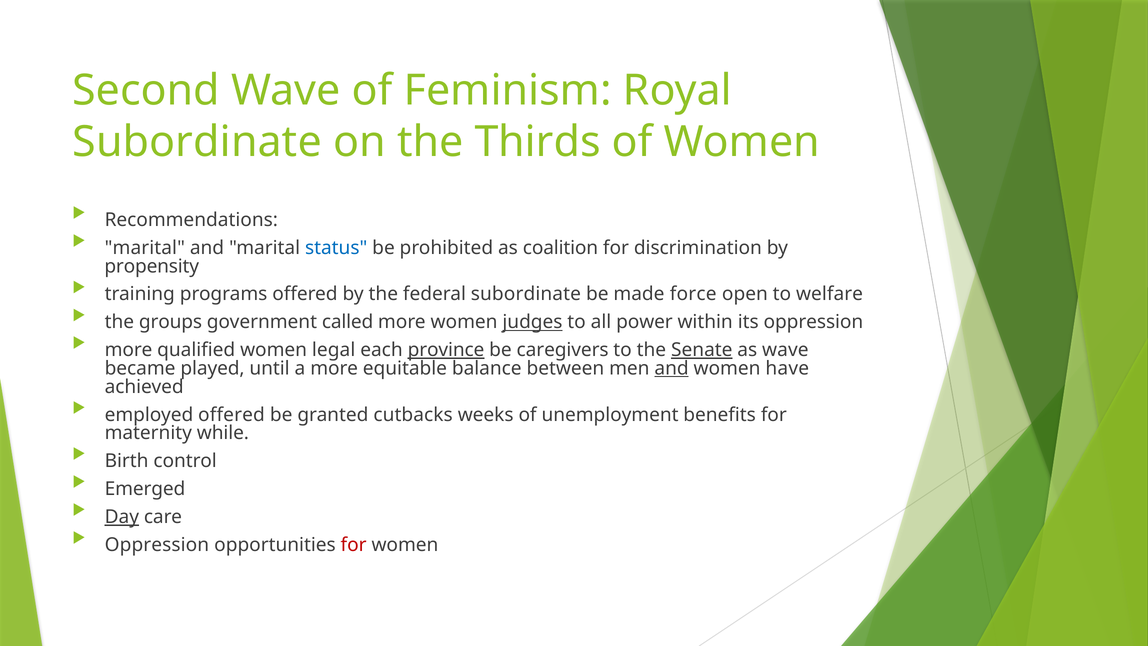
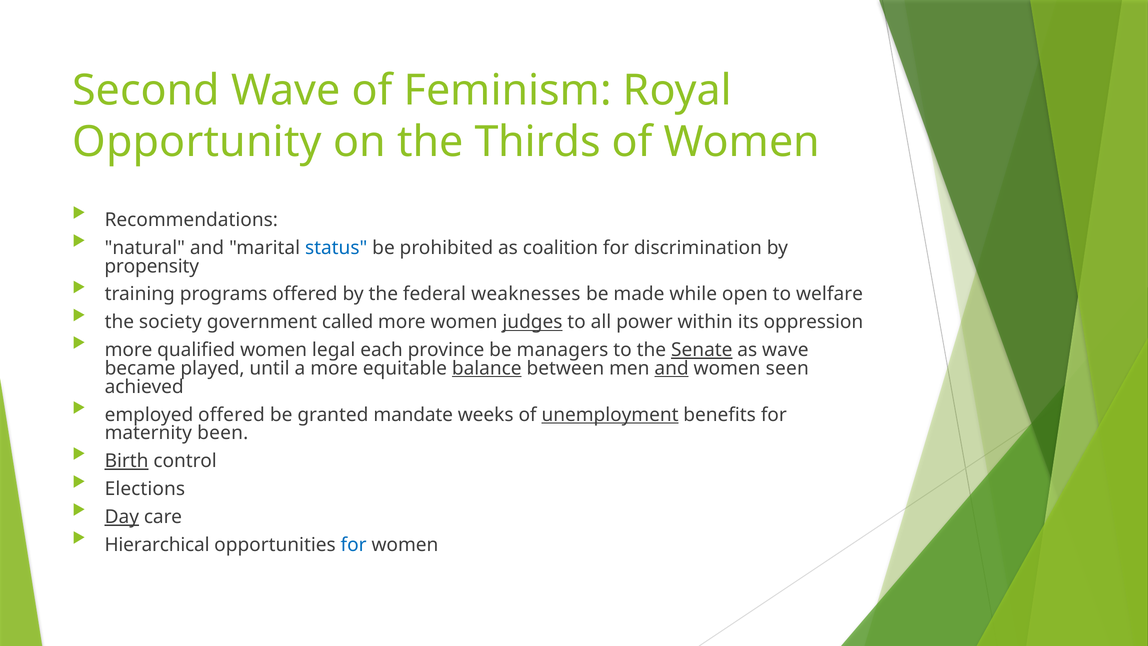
Subordinate: Subordinate -> Opportunity (197, 142)
marital: marital -> natural (145, 248)
federal subordinate: subordinate -> weaknesses (526, 294)
force: force -> while (693, 294)
groups: groups -> society (170, 322)
province underline: present -> none (446, 350)
caregivers: caregivers -> managers (562, 350)
balance underline: none -> present (487, 368)
have: have -> seen (787, 368)
cutbacks: cutbacks -> mandate (413, 415)
unemployment underline: none -> present (610, 415)
while: while -> been (223, 433)
Birth underline: none -> present (127, 461)
Emerged: Emerged -> Elections (145, 489)
Oppression: Oppression -> Hierarchical (157, 545)
for colour: red -> blue (354, 545)
